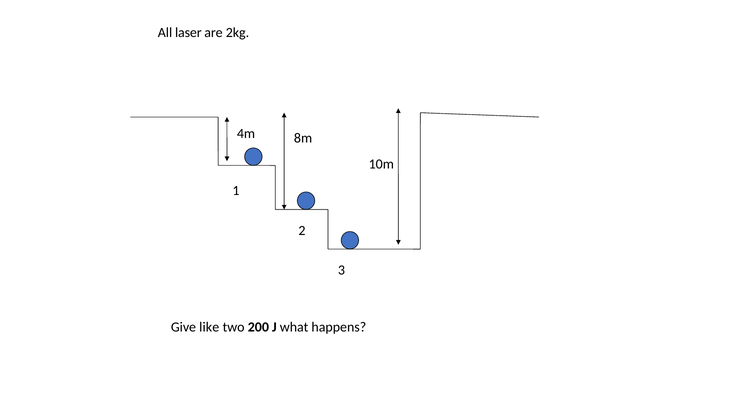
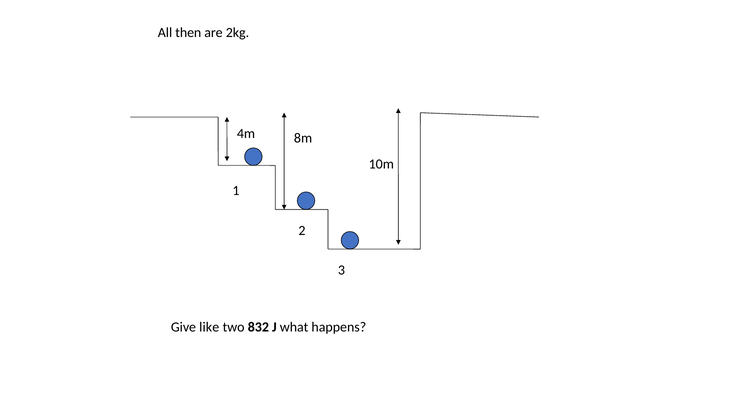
laser: laser -> then (188, 32)
200: 200 -> 832 (258, 327)
